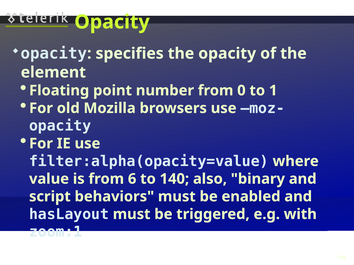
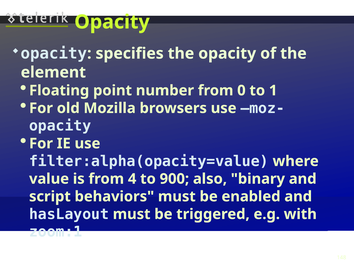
6: 6 -> 4 (132, 179)
140: 140 -> 900 (174, 179)
